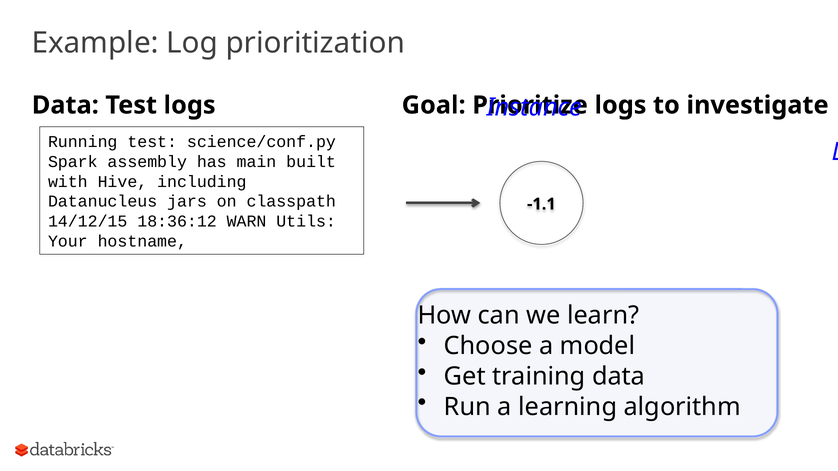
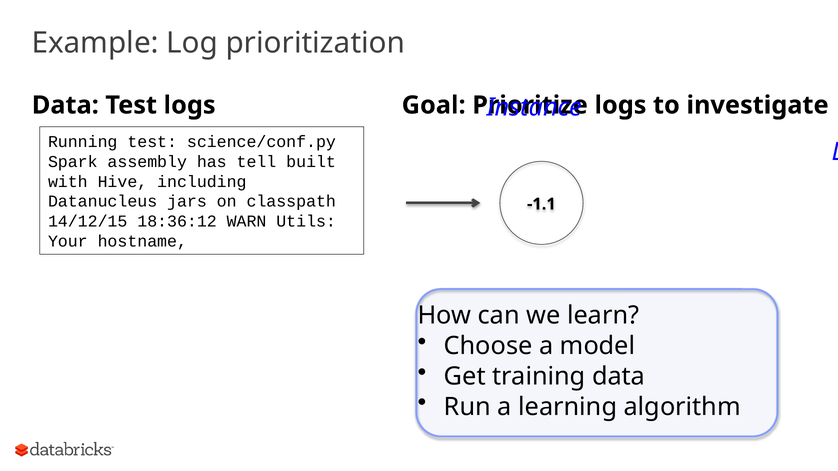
main: main -> tell (256, 162)
